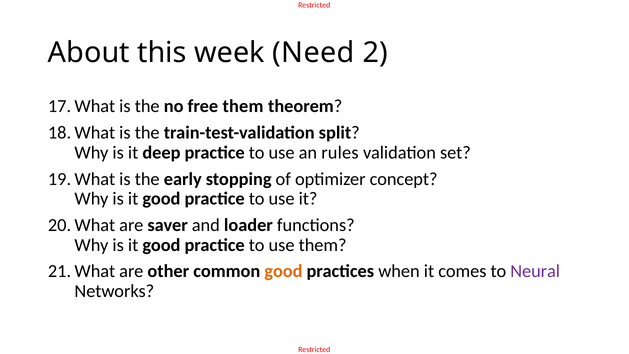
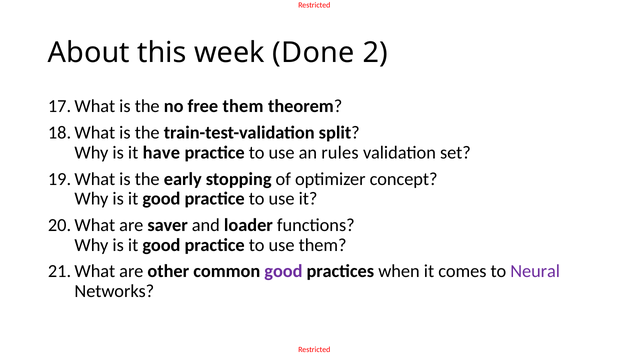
Need: Need -> Done (313, 53)
deep: deep -> have (161, 153)
good colour: orange -> purple (283, 271)
